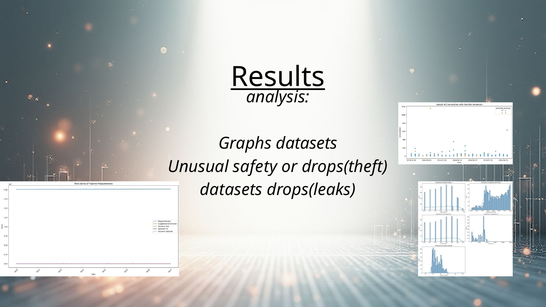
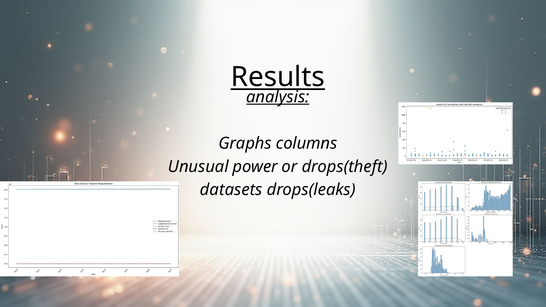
analysis underline: none -> present (278, 97)
Graphs datasets: datasets -> columns (307, 144)
safety: safety -> power (255, 167)
